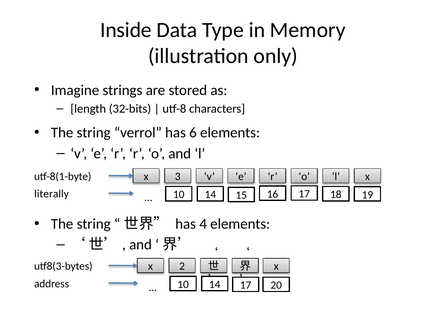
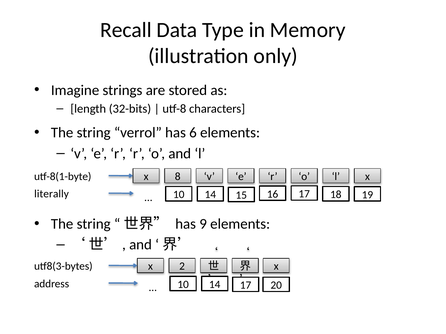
Inside: Inside -> Recall (126, 30)
3: 3 -> 8 (178, 177)
4: 4 -> 9 (203, 224)
